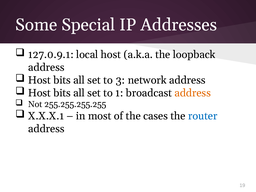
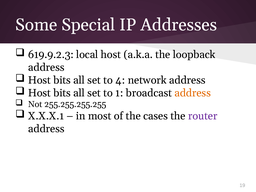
127.0.9.1: 127.0.9.1 -> 619.9.2.3 (51, 55)
3: 3 -> 4 (120, 80)
router colour: blue -> purple (203, 116)
